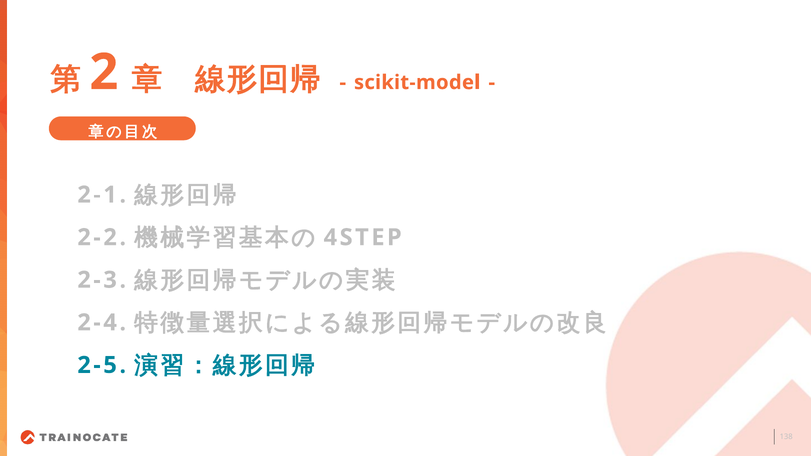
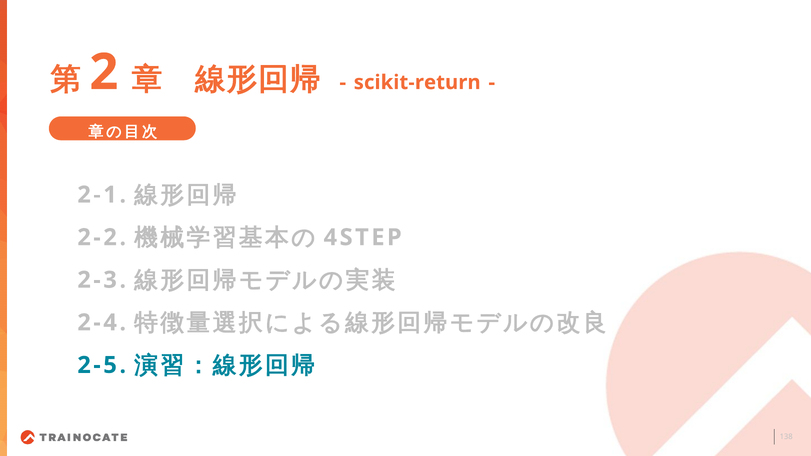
scikit-model: scikit-model -> scikit-return (417, 82)
